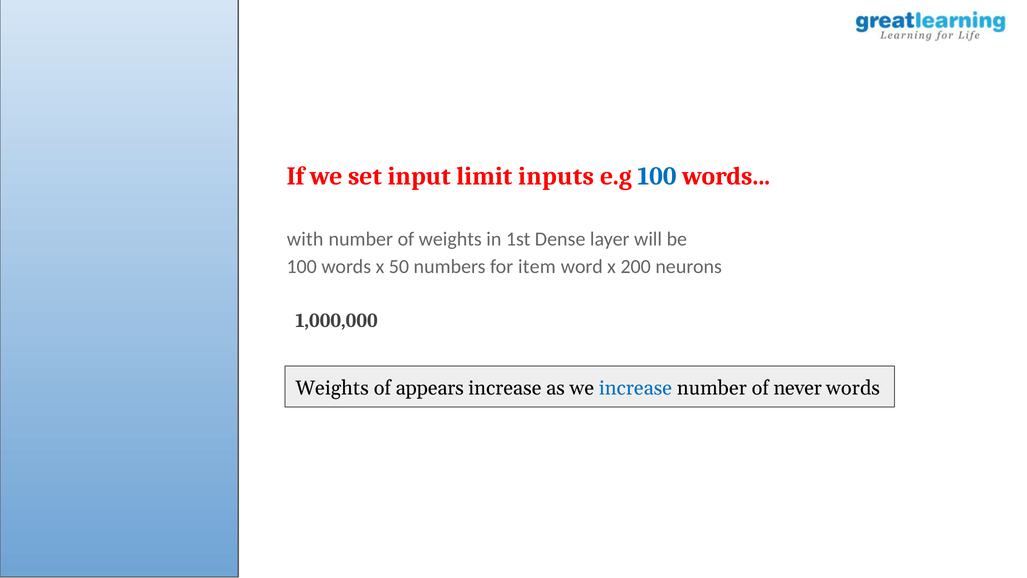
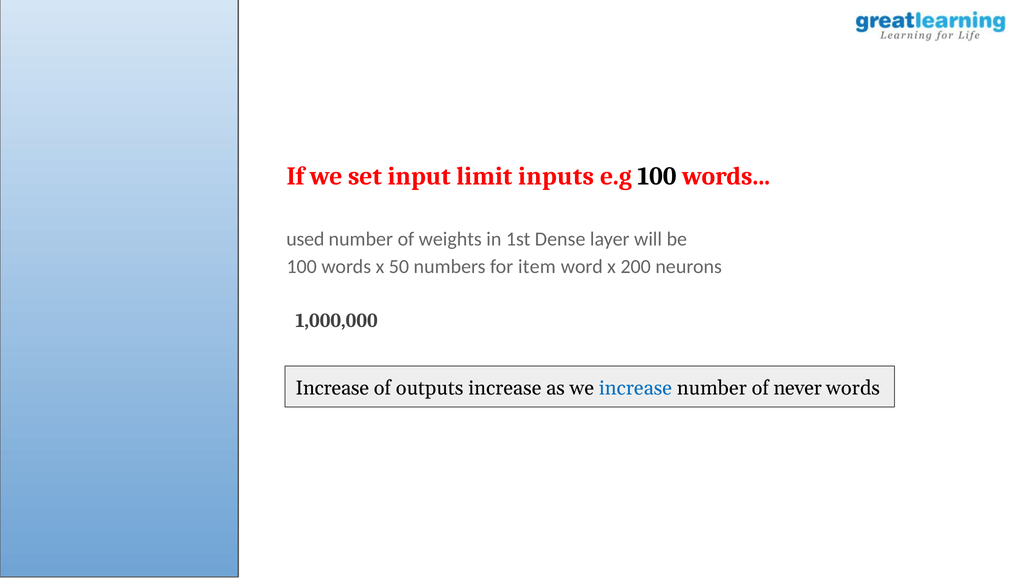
100 colour: blue -> black (657, 176)
with: with -> used (305, 239)
Weights: Weights -> Increase (332, 388)
appears: appears -> outputs (430, 388)
